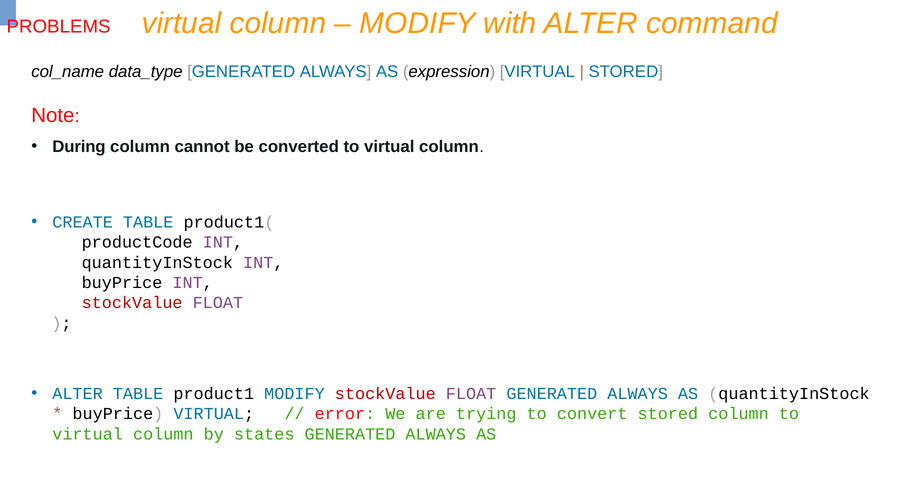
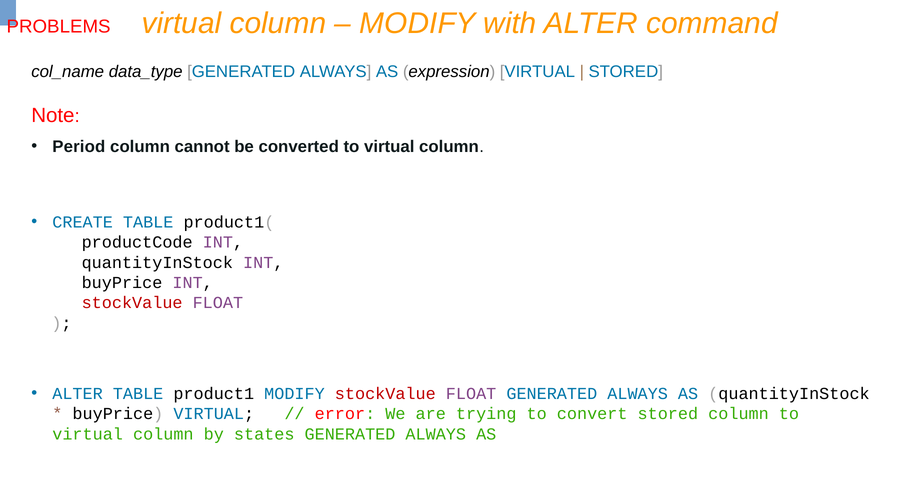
During: During -> Period (79, 147)
